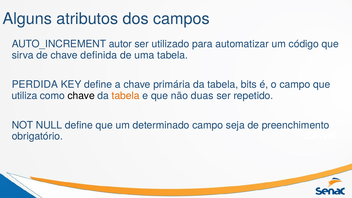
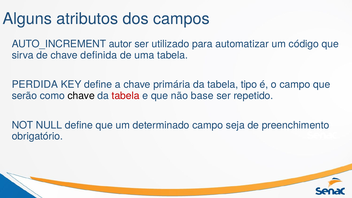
bits: bits -> tipo (249, 85)
utiliza: utiliza -> serão (24, 96)
tabela colour: orange -> red (126, 96)
duas: duas -> base (202, 96)
